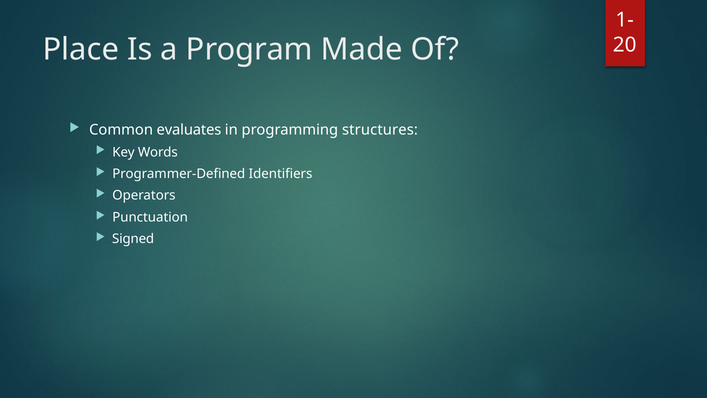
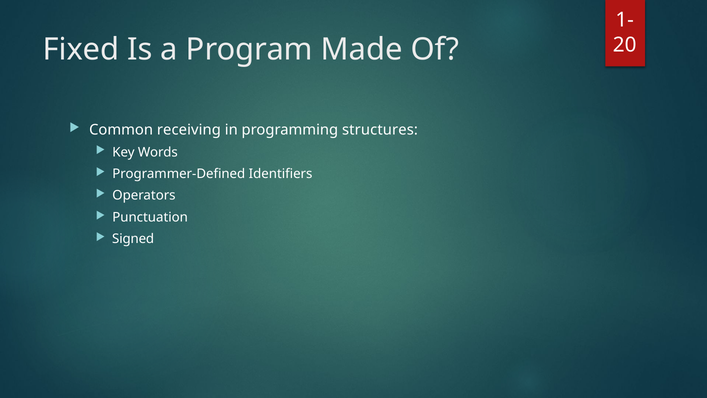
Place: Place -> Fixed (81, 50)
evaluates: evaluates -> receiving (189, 130)
